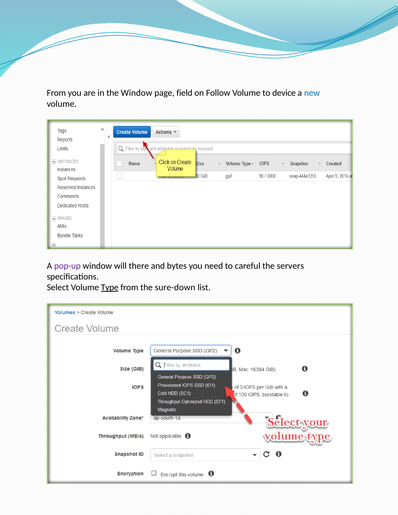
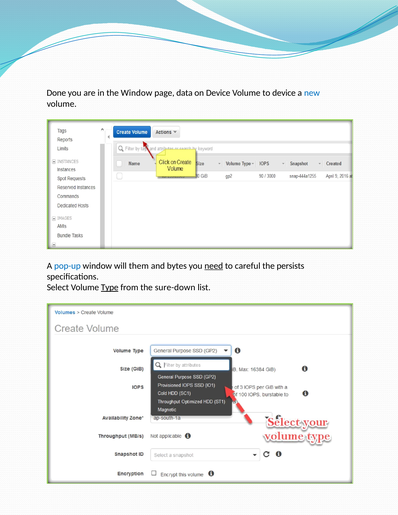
From: From -> Done (56, 93)
field: field -> data (184, 93)
on Follow: Follow -> Device (218, 93)
pop-up colour: purple -> blue (67, 266)
there: there -> them (139, 266)
need underline: none -> present (214, 266)
servers: servers -> persists (290, 266)
